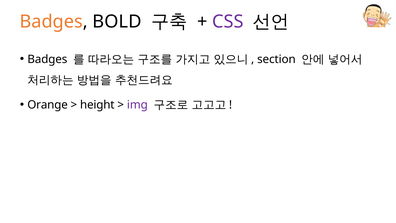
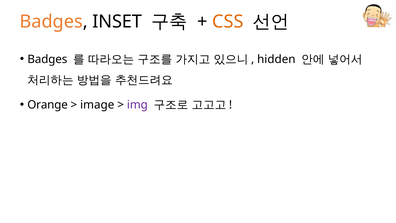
BOLD: BOLD -> INSET (117, 22)
CSS colour: purple -> orange (228, 22)
section: section -> hidden (276, 59)
height: height -> image (97, 105)
